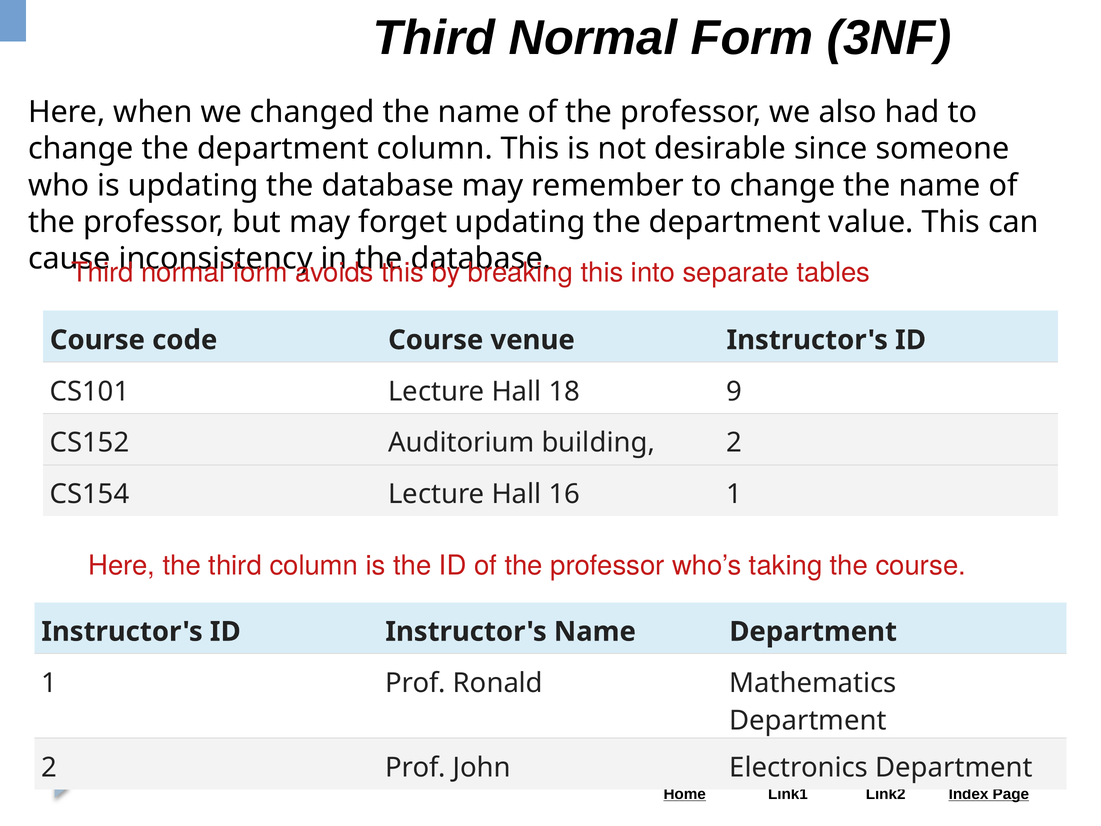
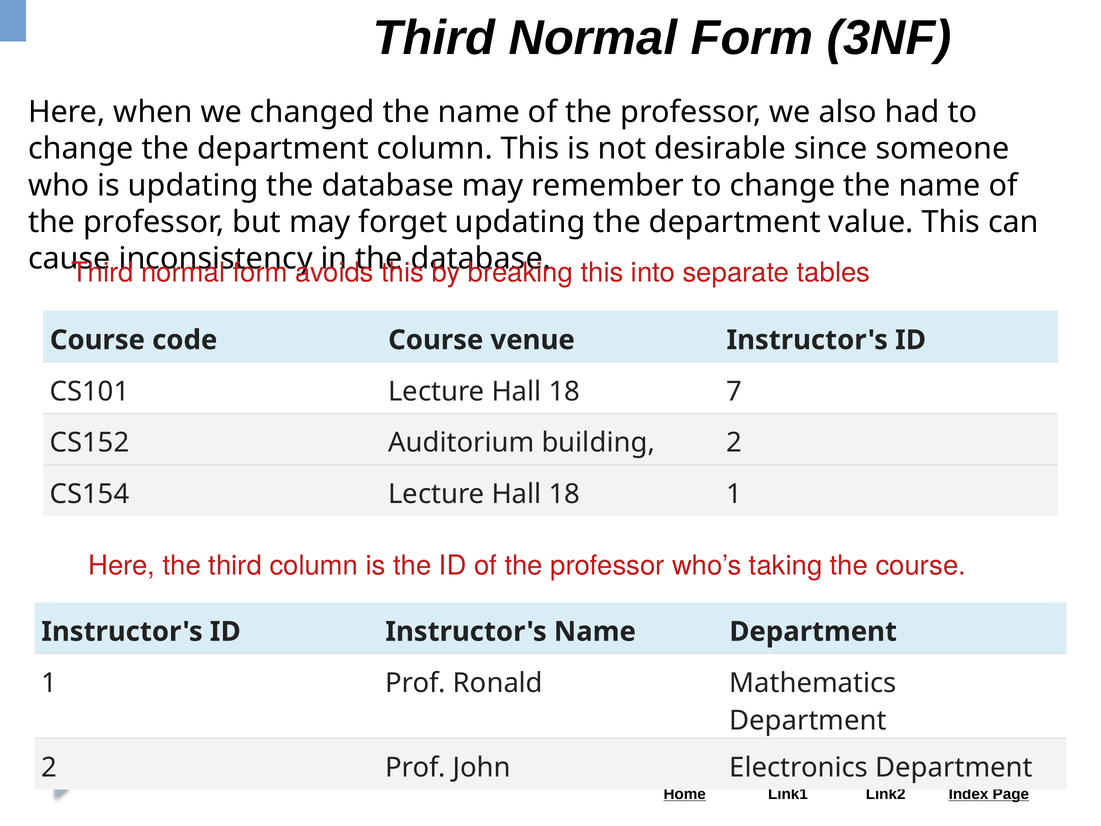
9: 9 -> 7 (734, 391)
CS154 Lecture Hall 16: 16 -> 18 (564, 494)
